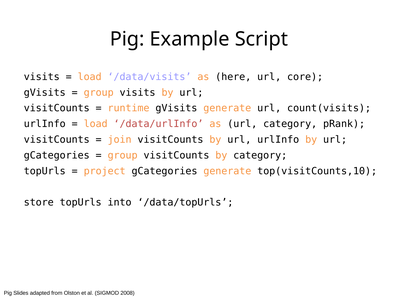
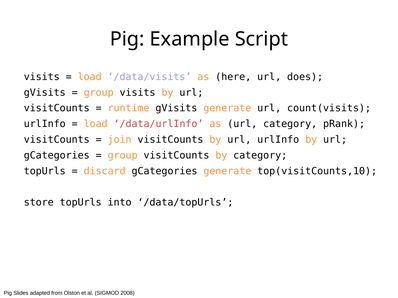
core: core -> does (305, 77)
project: project -> discard (105, 171)
